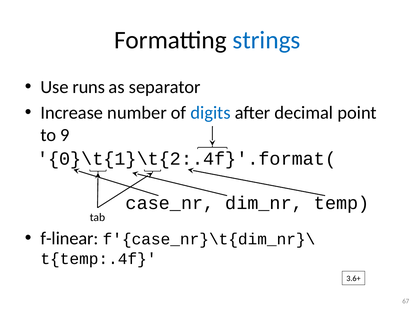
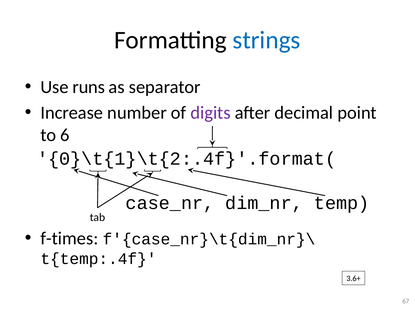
digits colour: blue -> purple (211, 113)
9: 9 -> 6 (65, 135)
f-linear: f-linear -> f-times (69, 238)
